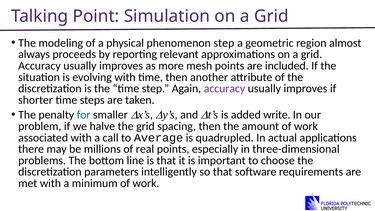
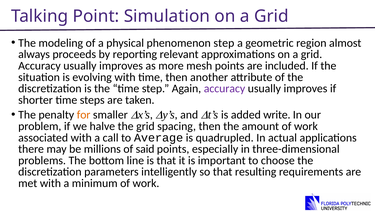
for colour: blue -> orange (84, 115)
real: real -> said (145, 149)
software: software -> resulting (256, 172)
